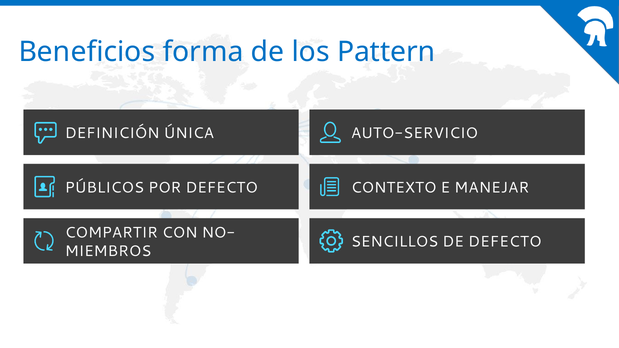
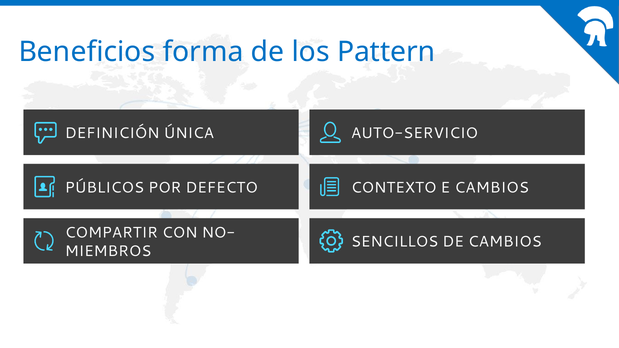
E MANEJAR: MANEJAR -> CAMBIOS (492, 188)
DE DEFECTO: DEFECTO -> CAMBIOS (505, 242)
